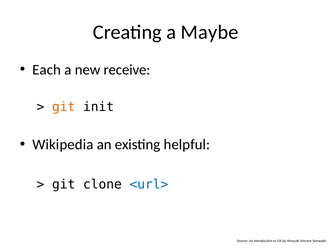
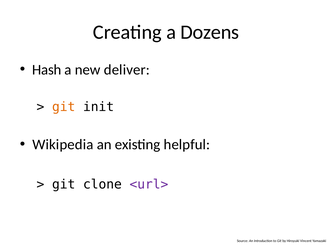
Maybe: Maybe -> Dozens (210, 32)
Each: Each -> Hash (47, 70)
receive: receive -> deliver (127, 70)
<url> colour: blue -> purple (149, 184)
